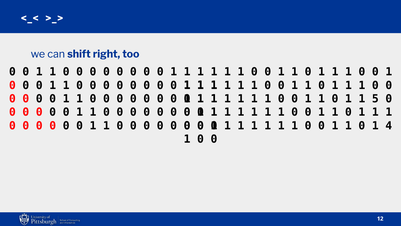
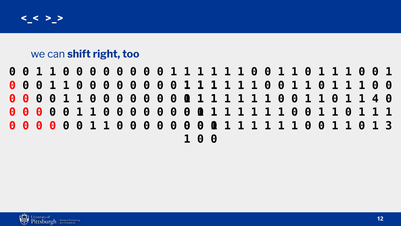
5: 5 -> 4 (375, 99)
4: 4 -> 3 (389, 126)
